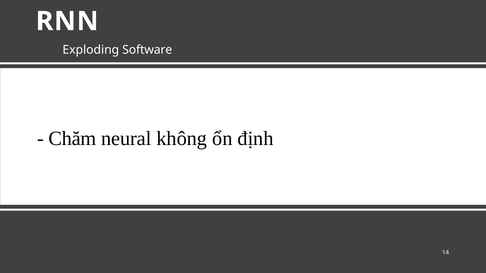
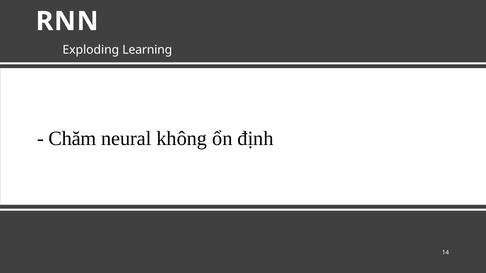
Software: Software -> Learning (147, 50)
